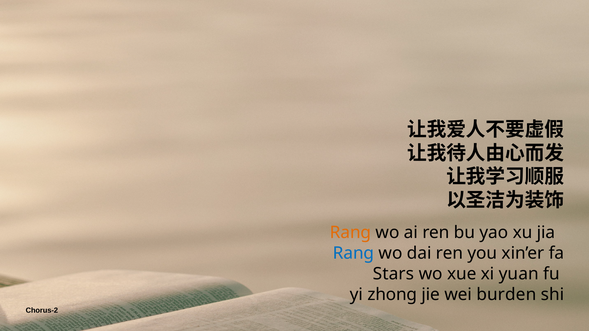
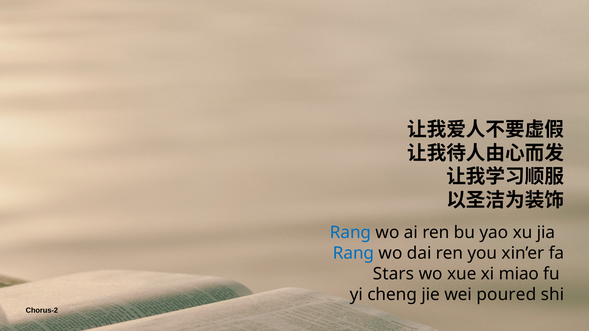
Rang colour: orange -> blue (350, 233)
yuan: yuan -> miao (519, 274)
zhong: zhong -> cheng (392, 295)
burden: burden -> poured (506, 295)
